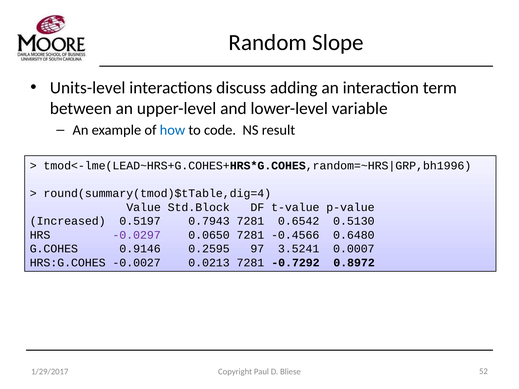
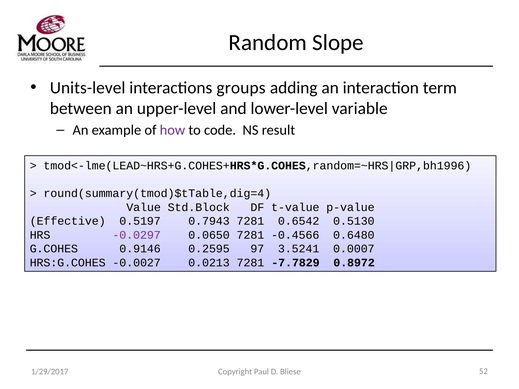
discuss: discuss -> groups (241, 88)
how colour: blue -> purple (172, 130)
Increased: Increased -> Effective (68, 221)
-0.7292: -0.7292 -> -7.7829 (295, 263)
